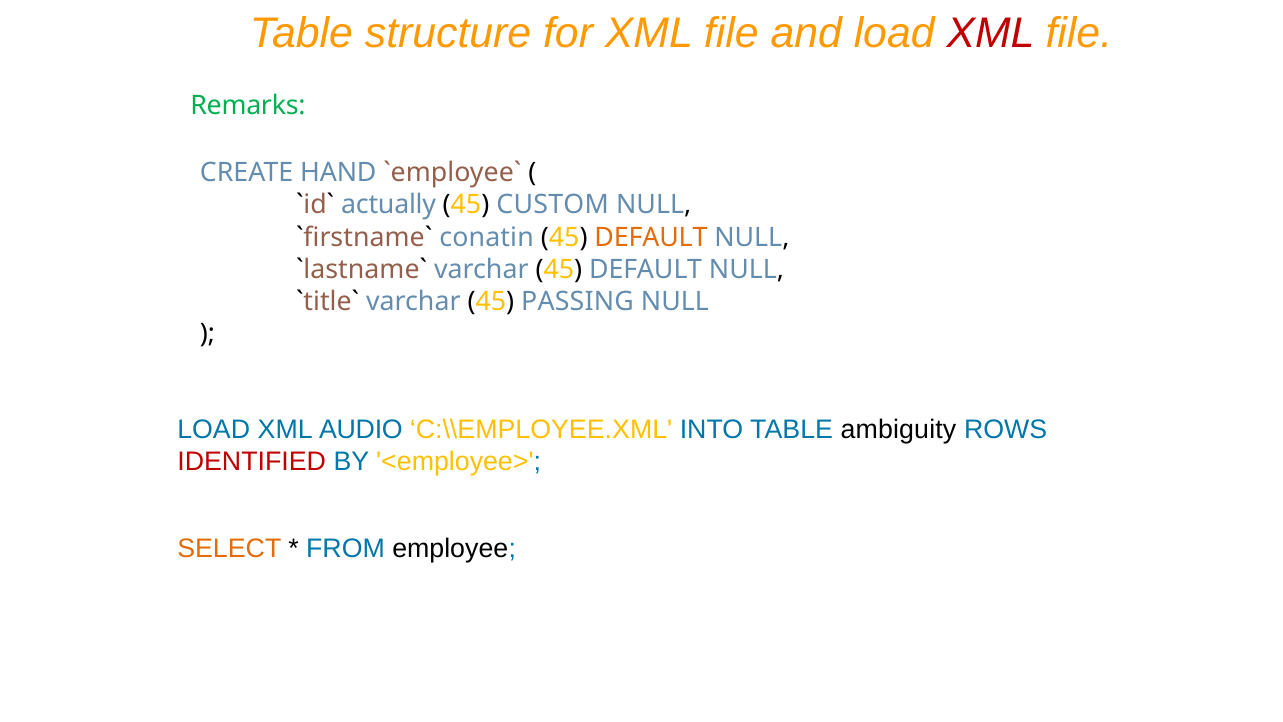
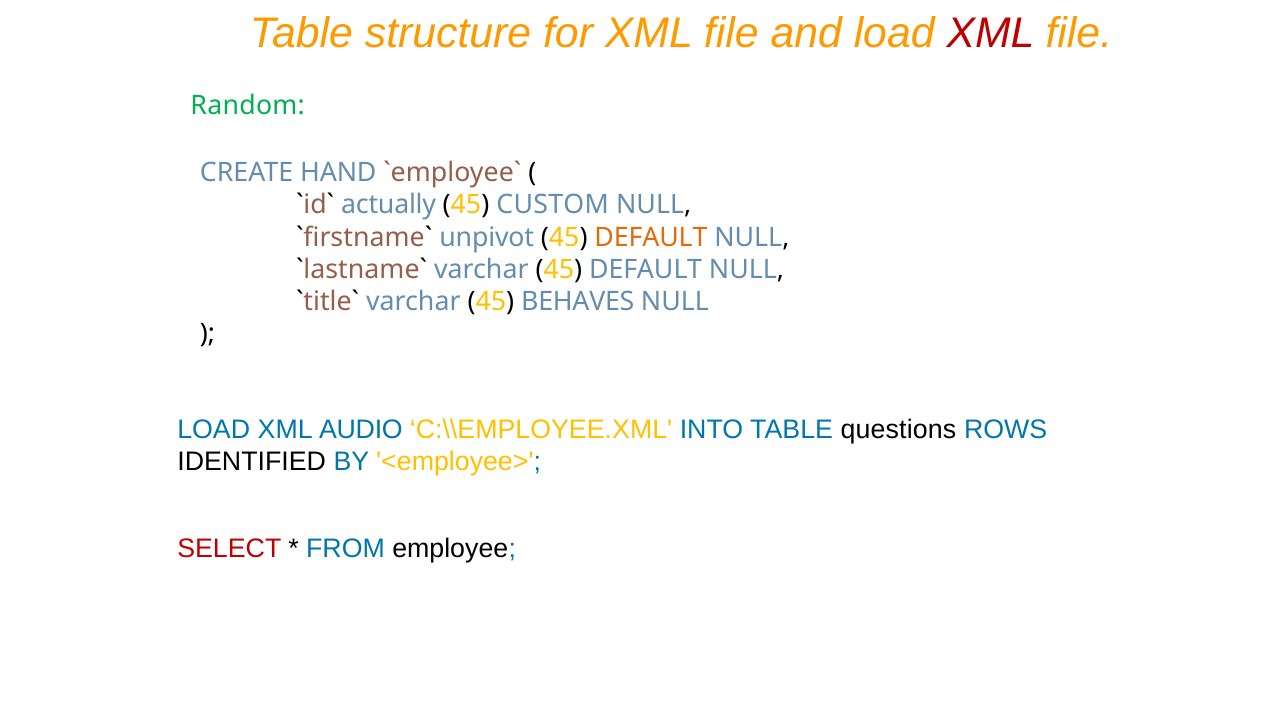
Remarks: Remarks -> Random (248, 105)
conatin: conatin -> unpivot (487, 237)
PASSING: PASSING -> BEHAVES (578, 301)
ambiguity: ambiguity -> questions (898, 429)
IDENTIFIED colour: red -> black (252, 461)
SELECT colour: orange -> red (229, 549)
